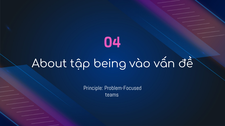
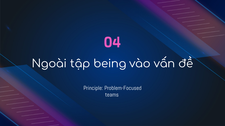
About: About -> Ngoài (49, 64)
